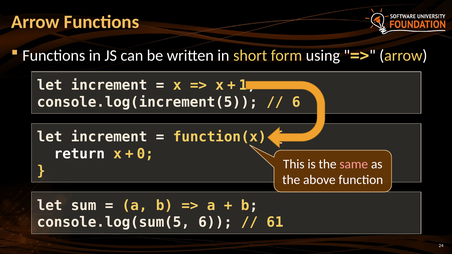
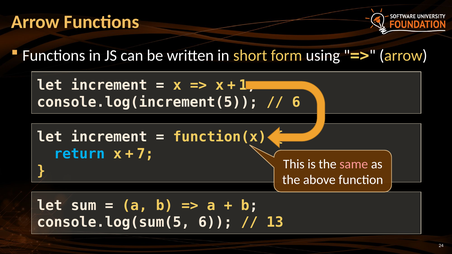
return colour: white -> light blue (79, 154)
0: 0 -> 7 (145, 154)
61: 61 -> 13 (275, 223)
